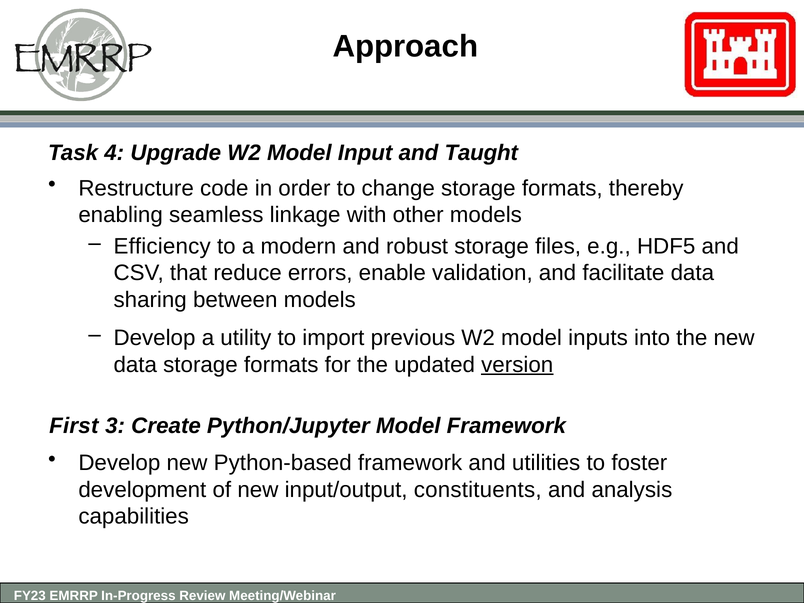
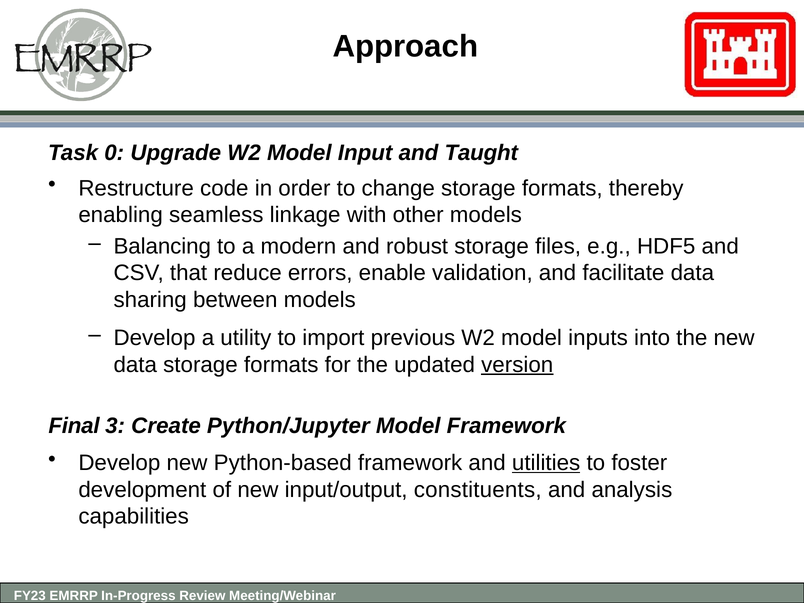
4: 4 -> 0 (114, 153)
Efficiency: Efficiency -> Balancing (162, 246)
First: First -> Final (74, 426)
utilities underline: none -> present (546, 463)
